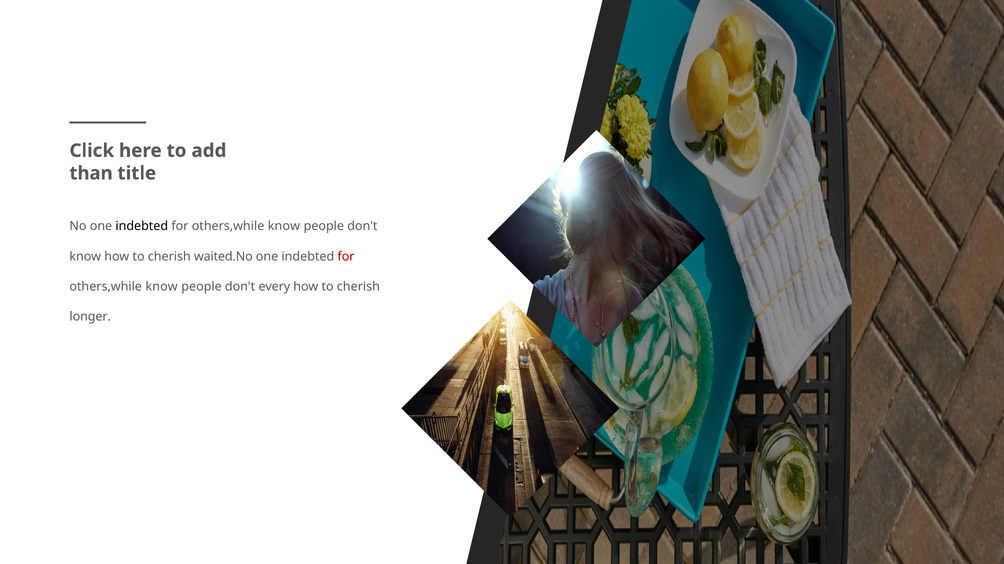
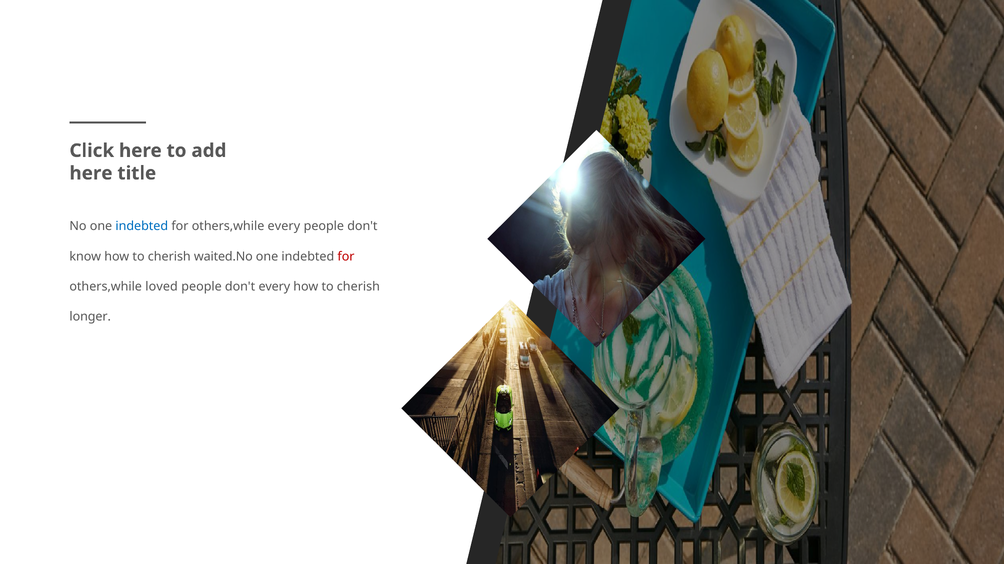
than: than -> here (91, 173)
indebted colour: black -> blue (142, 227)
know: know -> every (284, 227)
know: know -> loved (162, 287)
